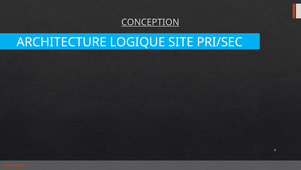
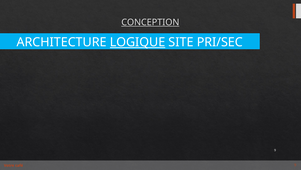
LOGIQUE underline: none -> present (138, 42)
